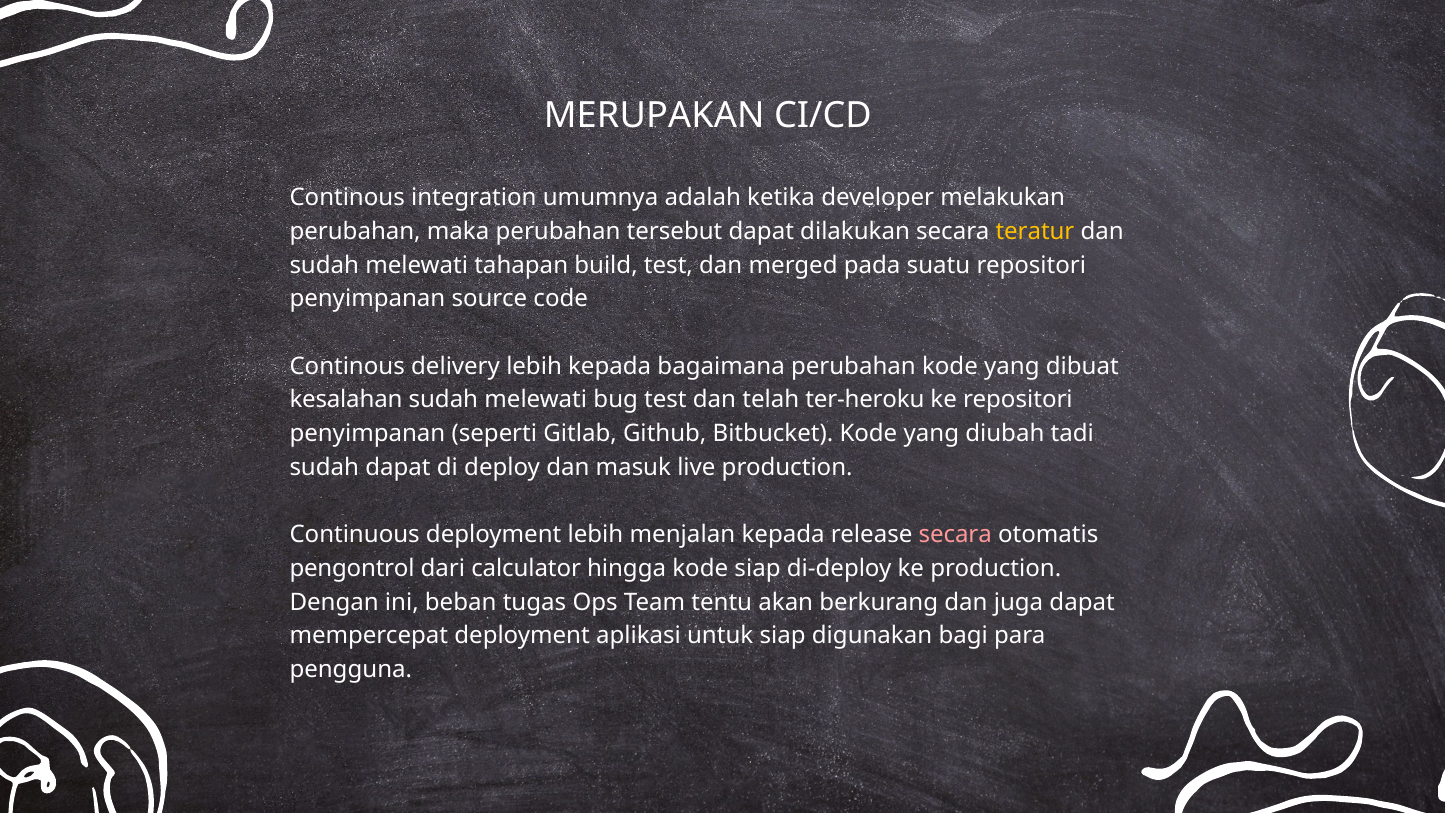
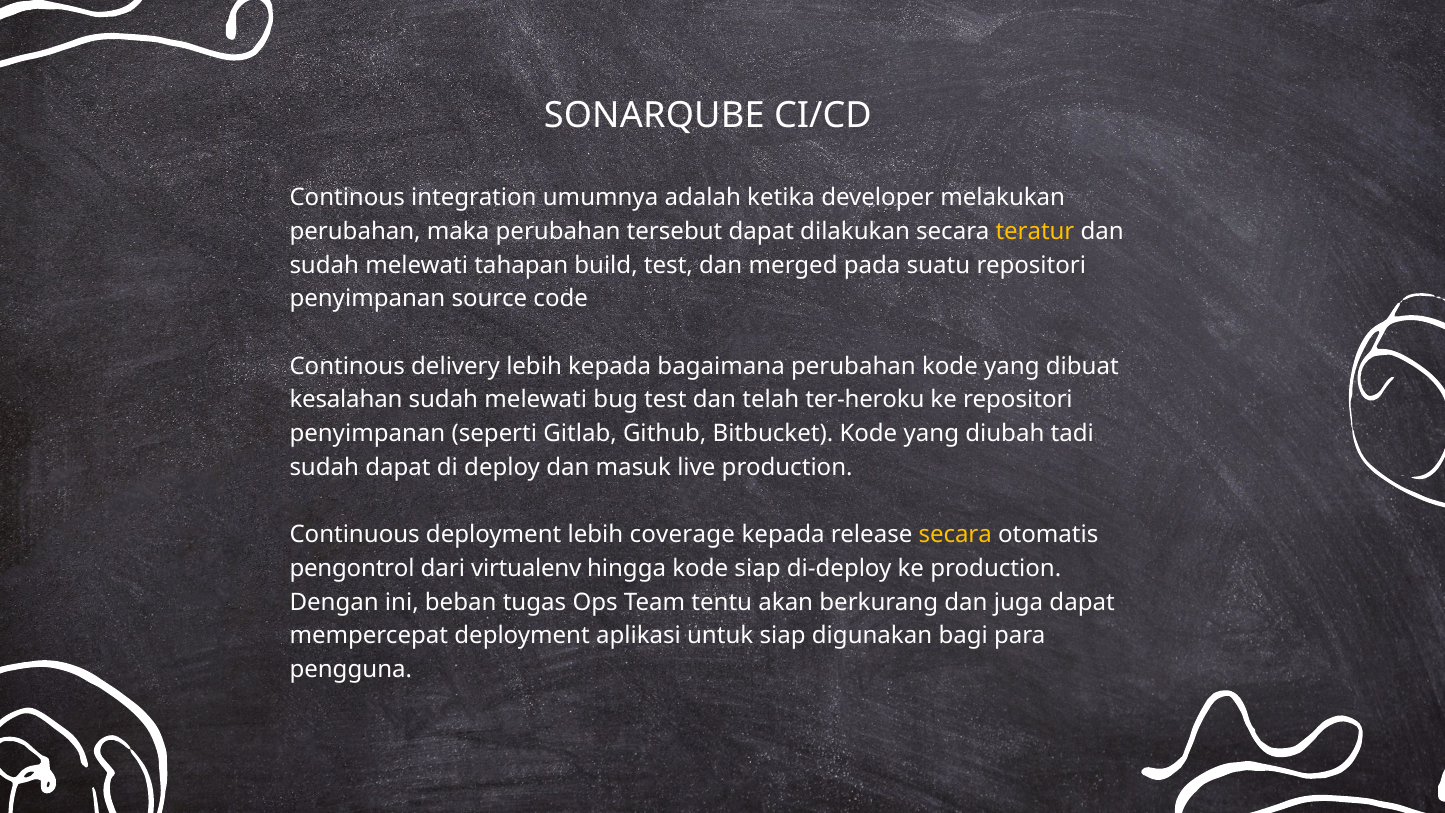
MERUPAKAN: MERUPAKAN -> SONARQUBE (654, 116)
menjalan: menjalan -> coverage (682, 535)
secara colour: pink -> yellow (955, 535)
calculator: calculator -> virtualenv (526, 568)
